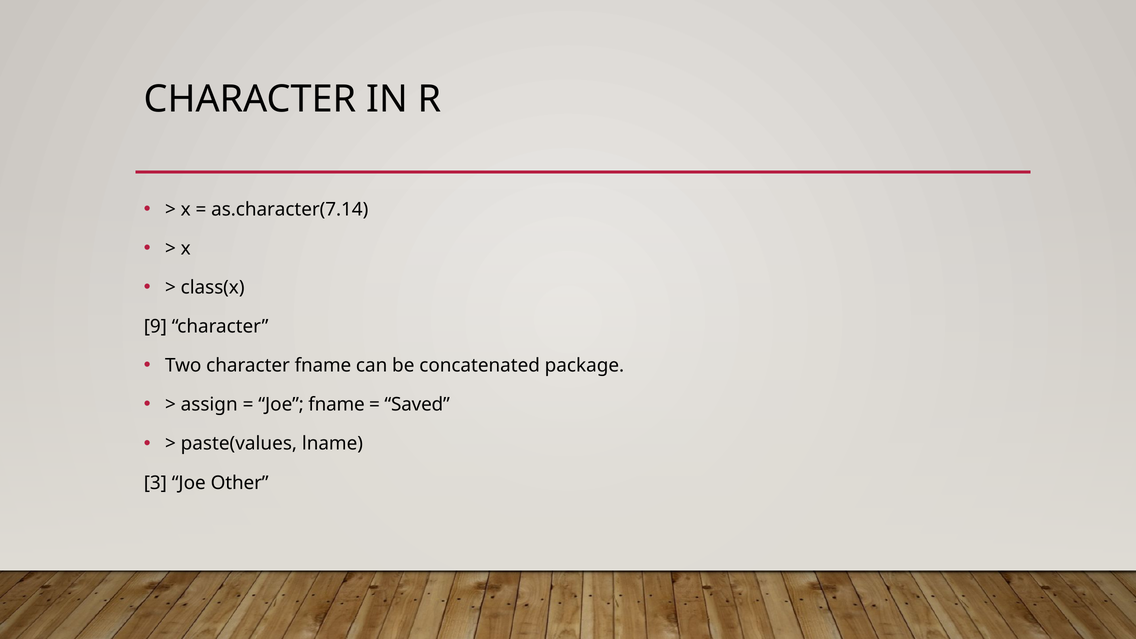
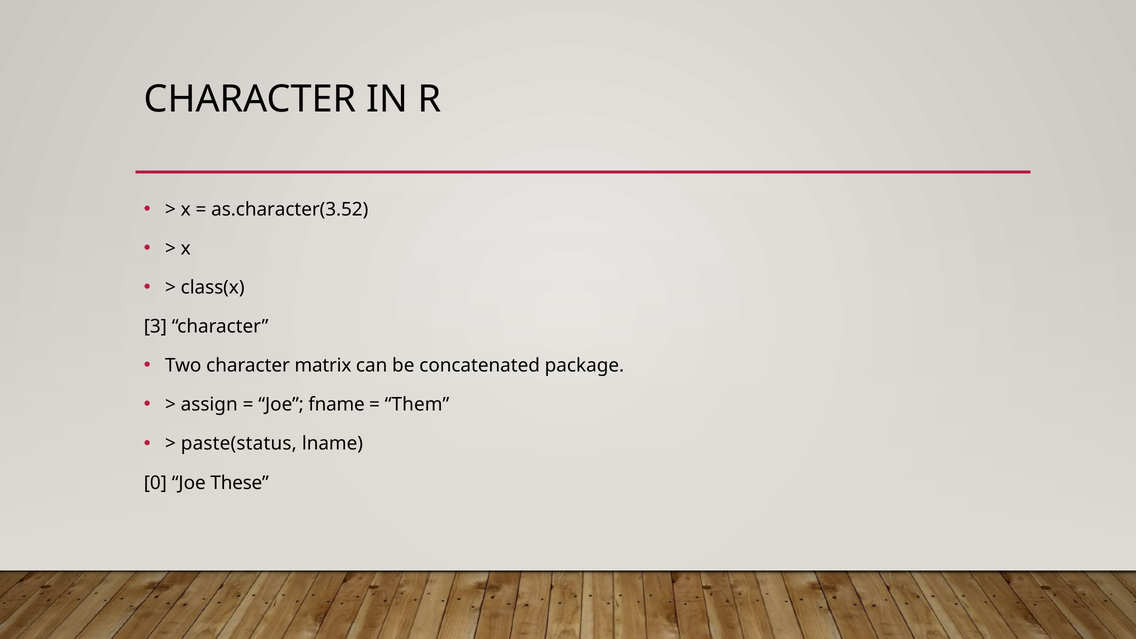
as.character(7.14: as.character(7.14 -> as.character(3.52 (290, 209)
9: 9 -> 3 (155, 327)
character fname: fname -> matrix (323, 366)
Saved: Saved -> Them (417, 405)
paste(values: paste(values -> paste(status (239, 444)
3: 3 -> 0 (155, 483)
Other: Other -> These (240, 483)
